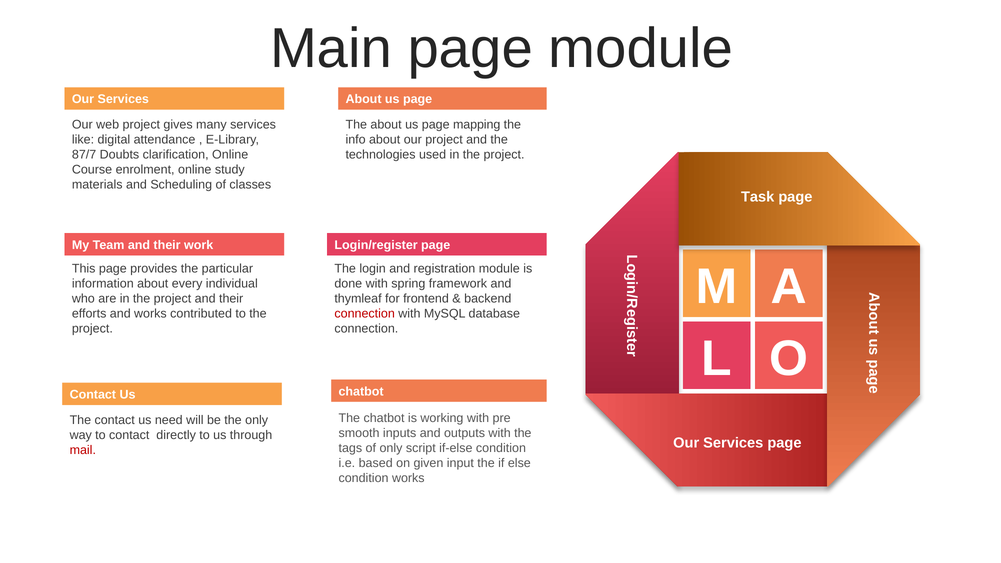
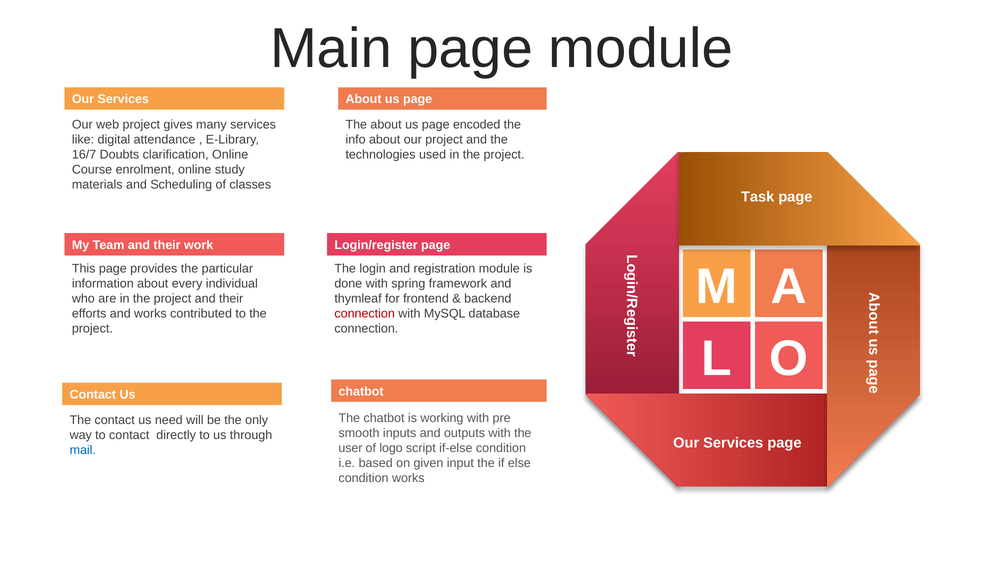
mapping: mapping -> encoded (477, 125)
87/7: 87/7 -> 16/7 (84, 155)
tags: tags -> user (350, 448)
of only: only -> logo (391, 448)
mail colour: red -> blue (83, 450)
